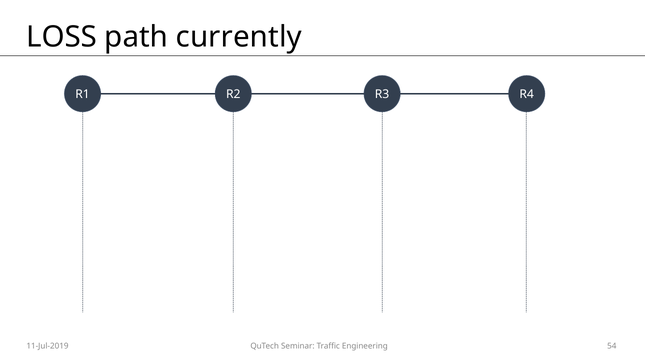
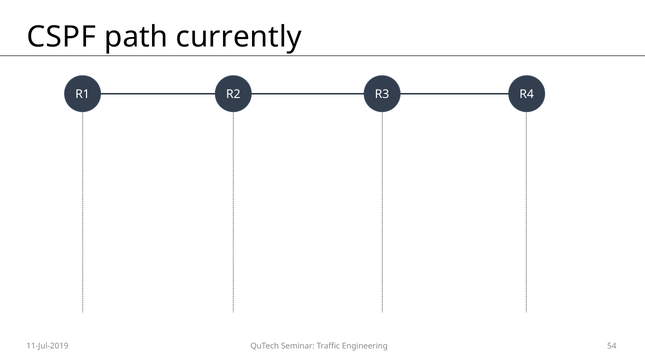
LOSS: LOSS -> CSPF (61, 37)
